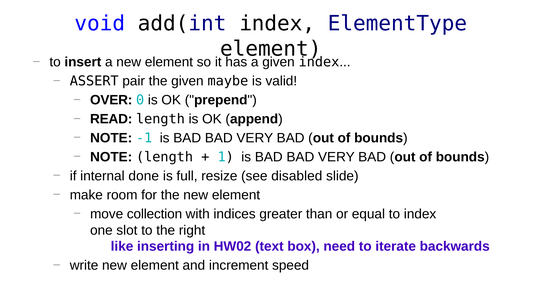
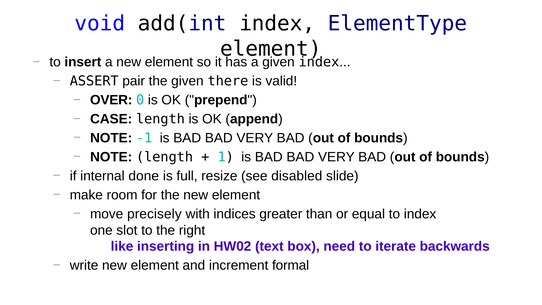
maybe: maybe -> there (228, 81)
READ: READ -> CASE (111, 119)
collection: collection -> precisely (154, 214)
speed: speed -> formal (291, 265)
